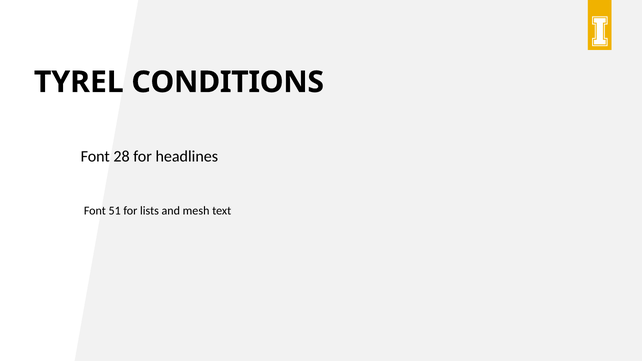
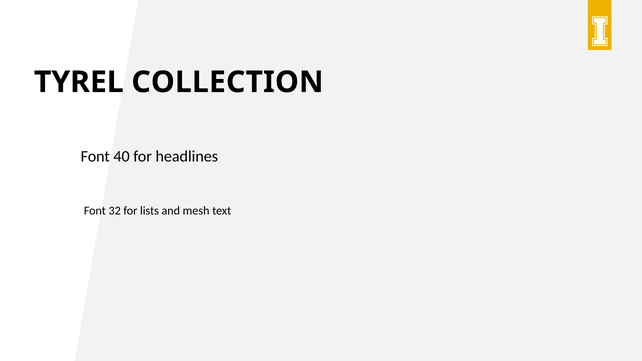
CONDITIONS: CONDITIONS -> COLLECTION (227, 82)
28: 28 -> 40 (122, 156)
51: 51 -> 32 (115, 211)
